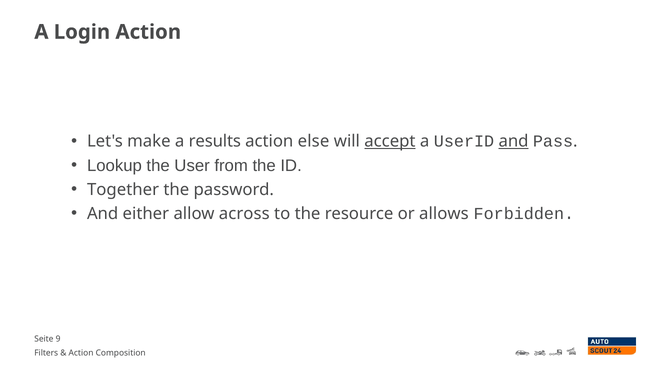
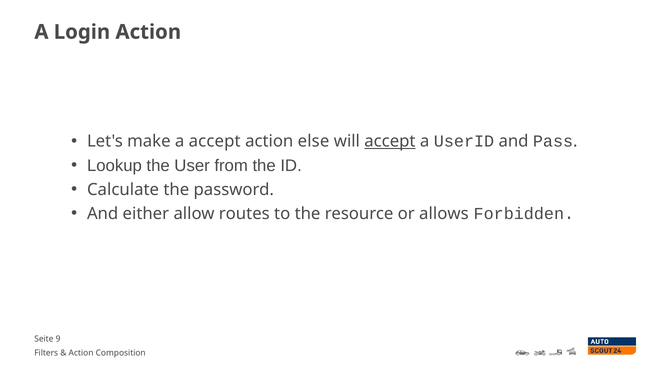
a results: results -> accept (215, 141)
and underline: present -> none (514, 141)
Together: Together -> Calculate (123, 190)
across: across -> routes (244, 214)
